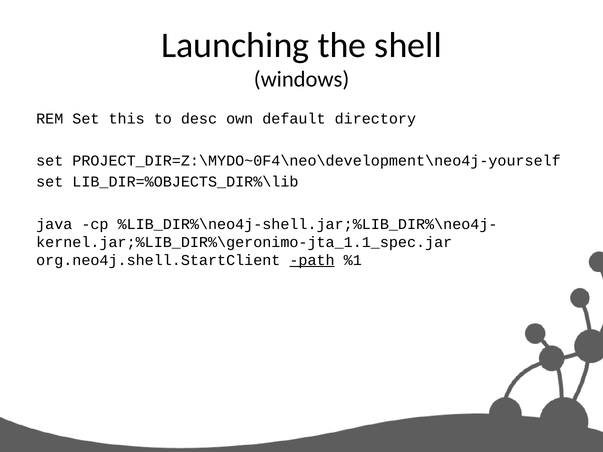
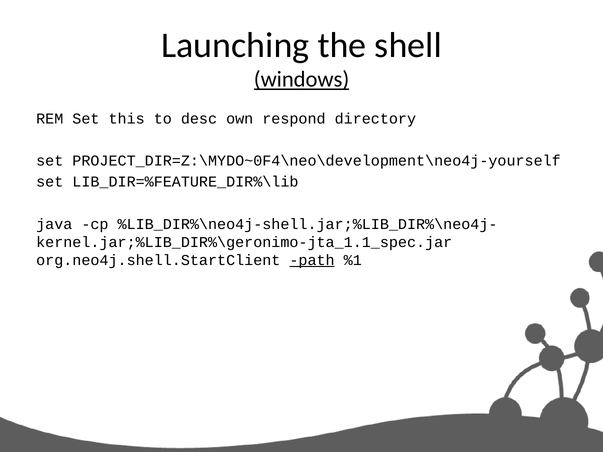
windows underline: none -> present (302, 79)
default: default -> respond (294, 119)
LIB_DIR=%OBJECTS_DIR%\lib: LIB_DIR=%OBJECTS_DIR%\lib -> LIB_DIR=%FEATURE_DIR%\lib (185, 182)
